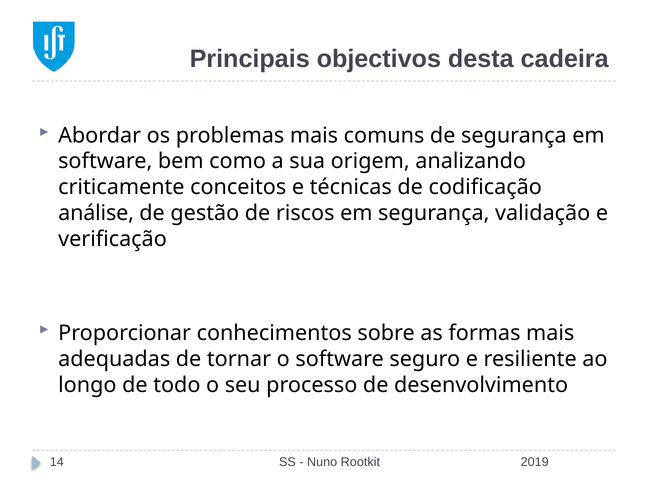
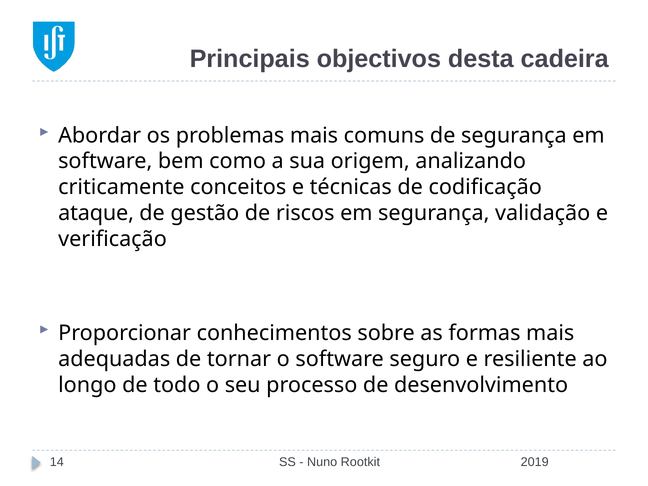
análise: análise -> ataque (96, 213)
